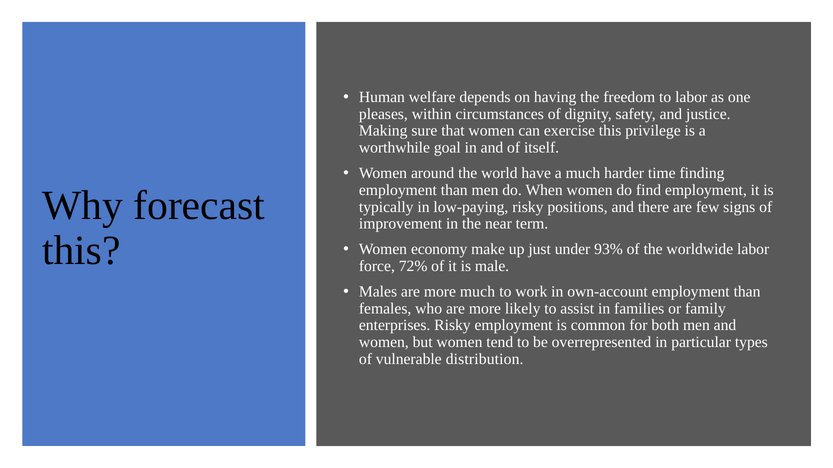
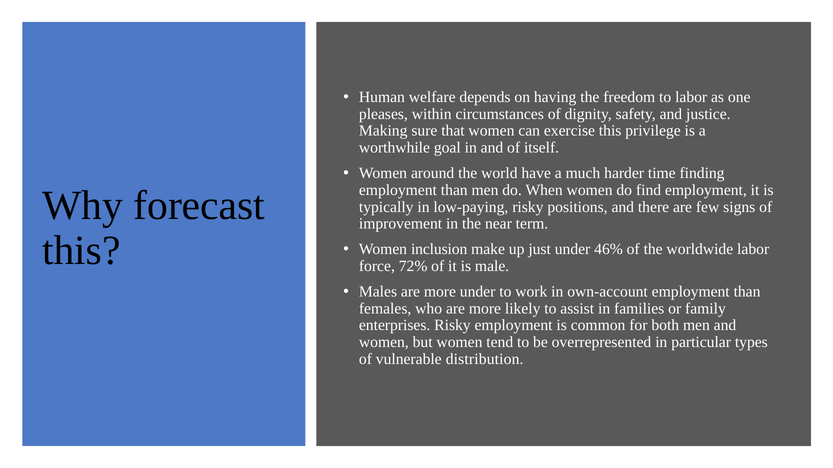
economy: economy -> inclusion (439, 250)
93%: 93% -> 46% (609, 250)
more much: much -> under (478, 292)
